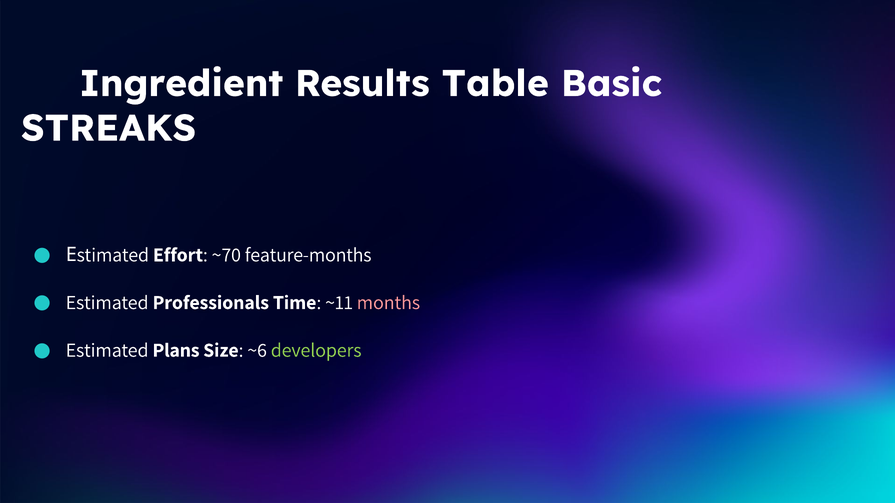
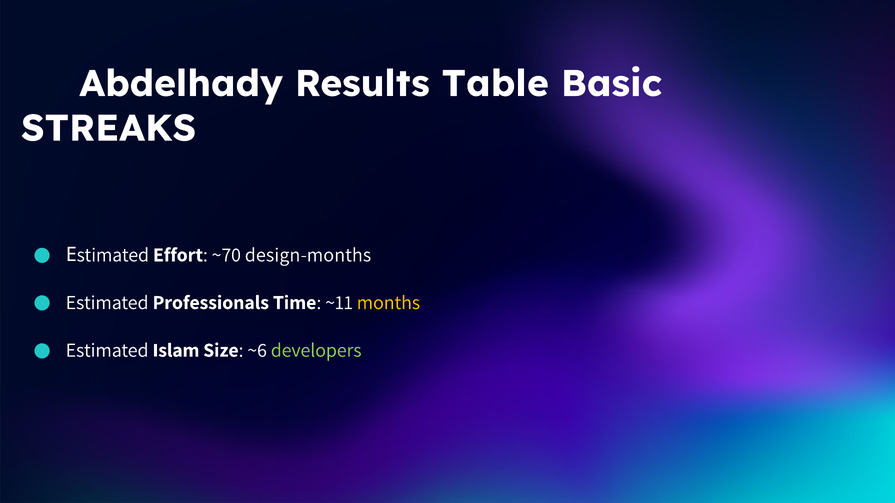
Ingredient: Ingredient -> Abdelhady (181, 84)
feature-months: feature-months -> design-months (308, 255)
months colour: pink -> yellow (388, 303)
Plans: Plans -> Islam (176, 350)
